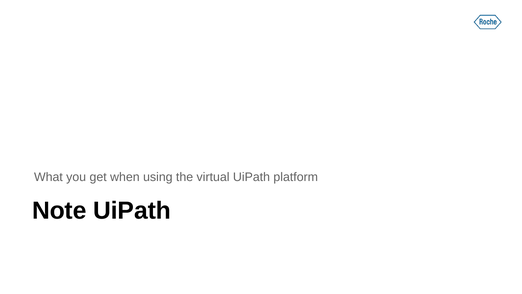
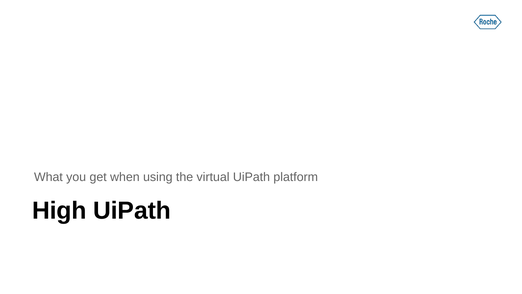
Note: Note -> High (59, 210)
